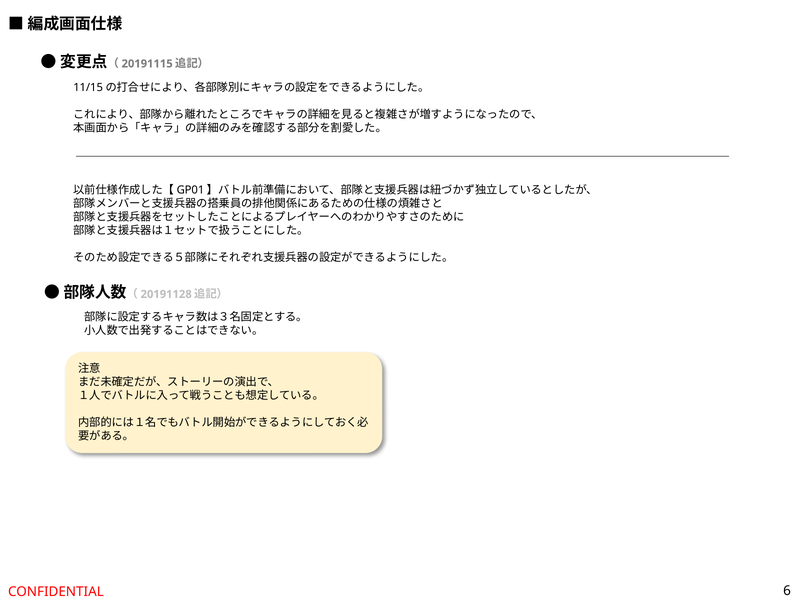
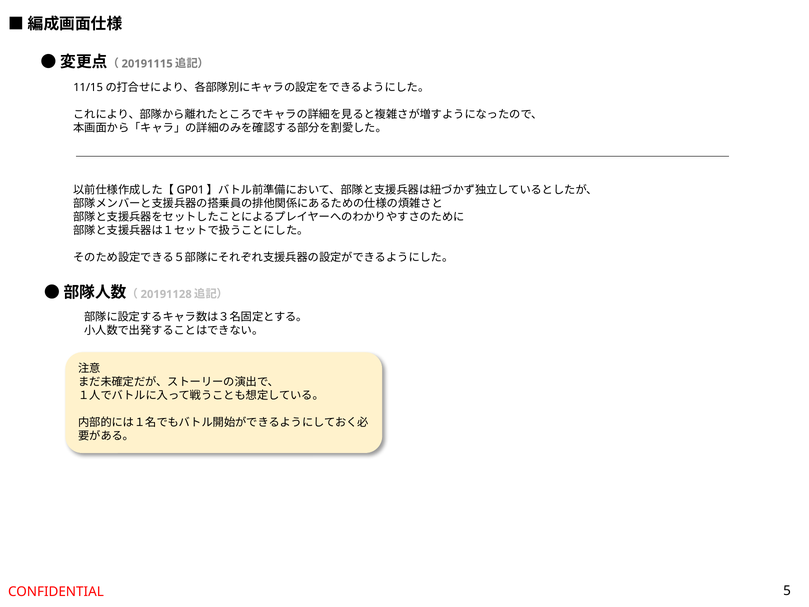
6: 6 -> 5 (787, 590)
